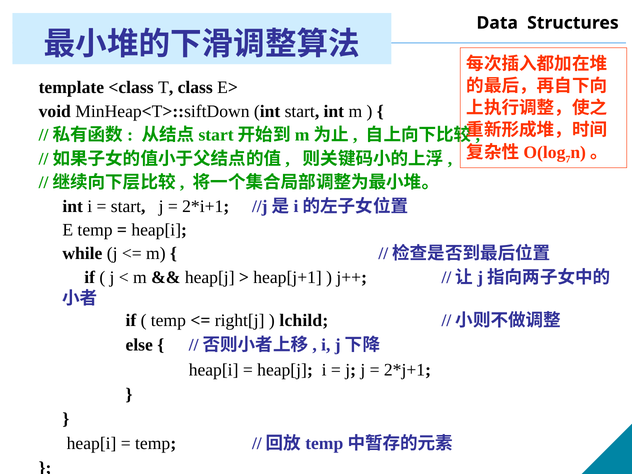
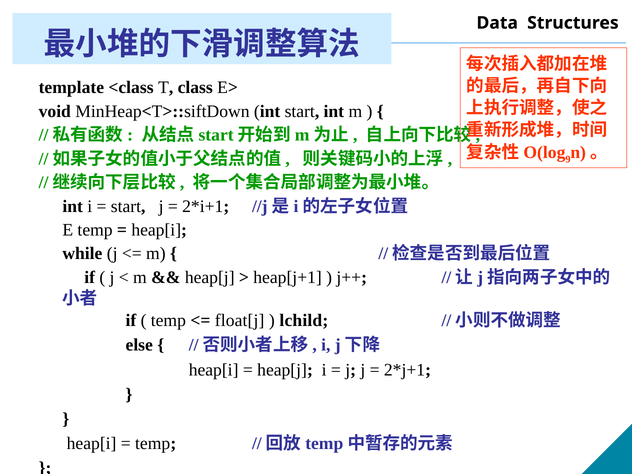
7: 7 -> 9 (568, 159)
right[j: right[j -> float[j (240, 321)
